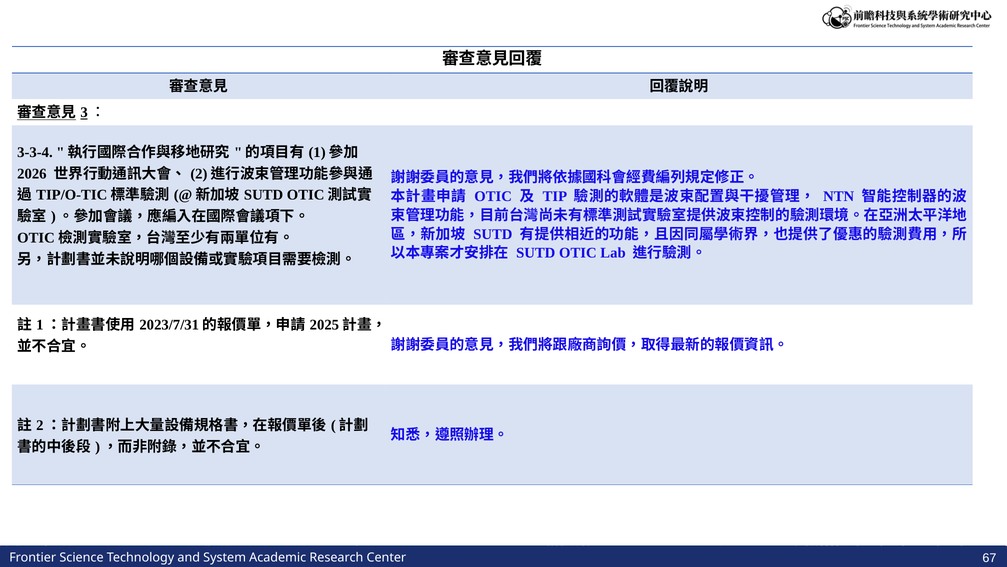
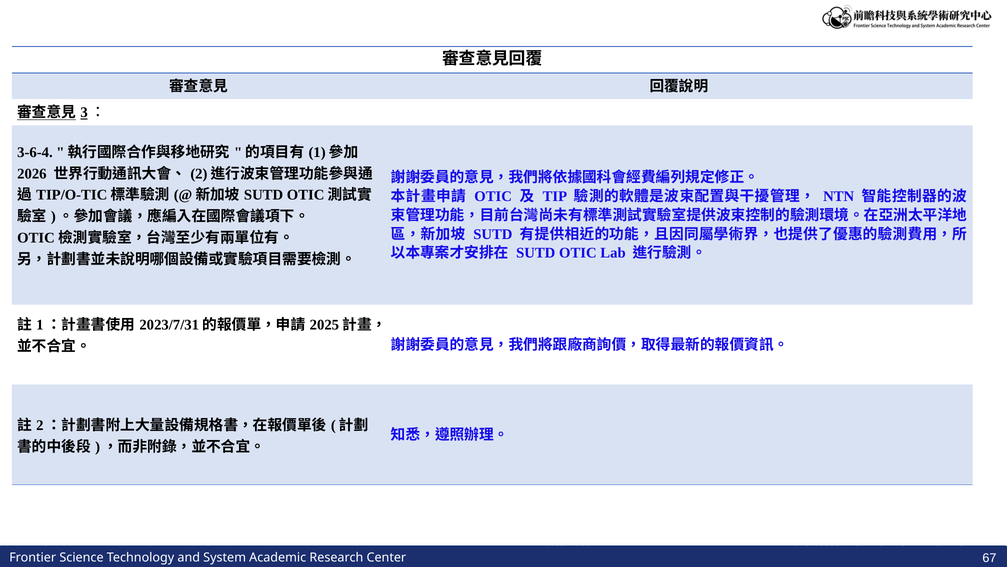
3-3-4: 3-3-4 -> 3-6-4 (35, 152)
